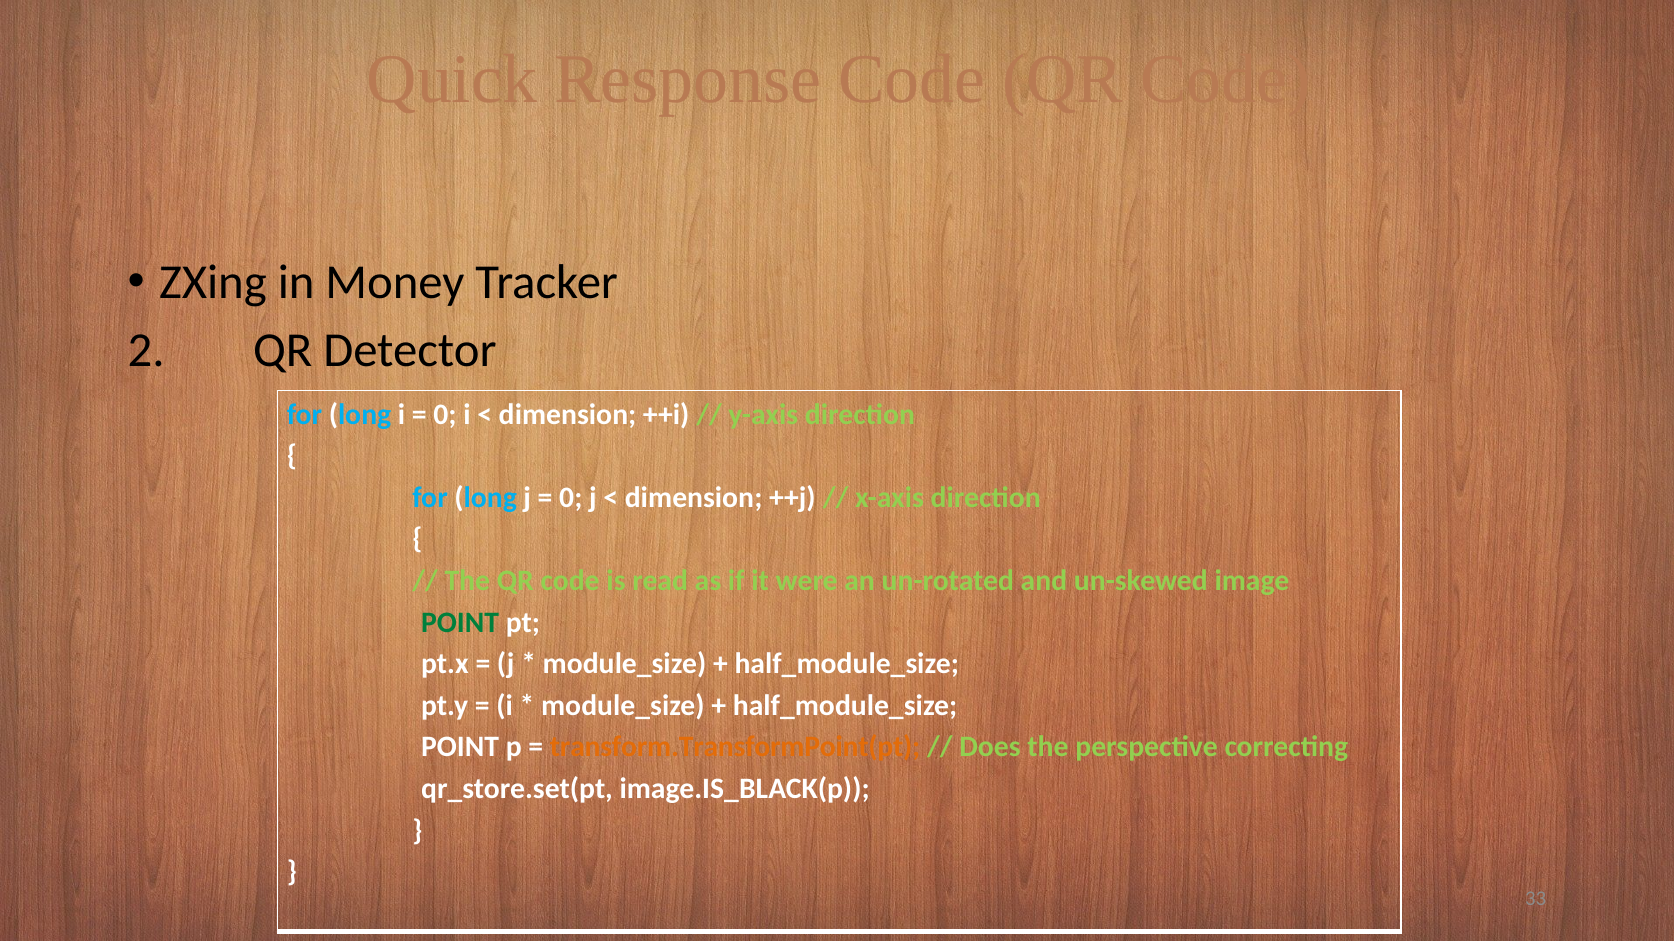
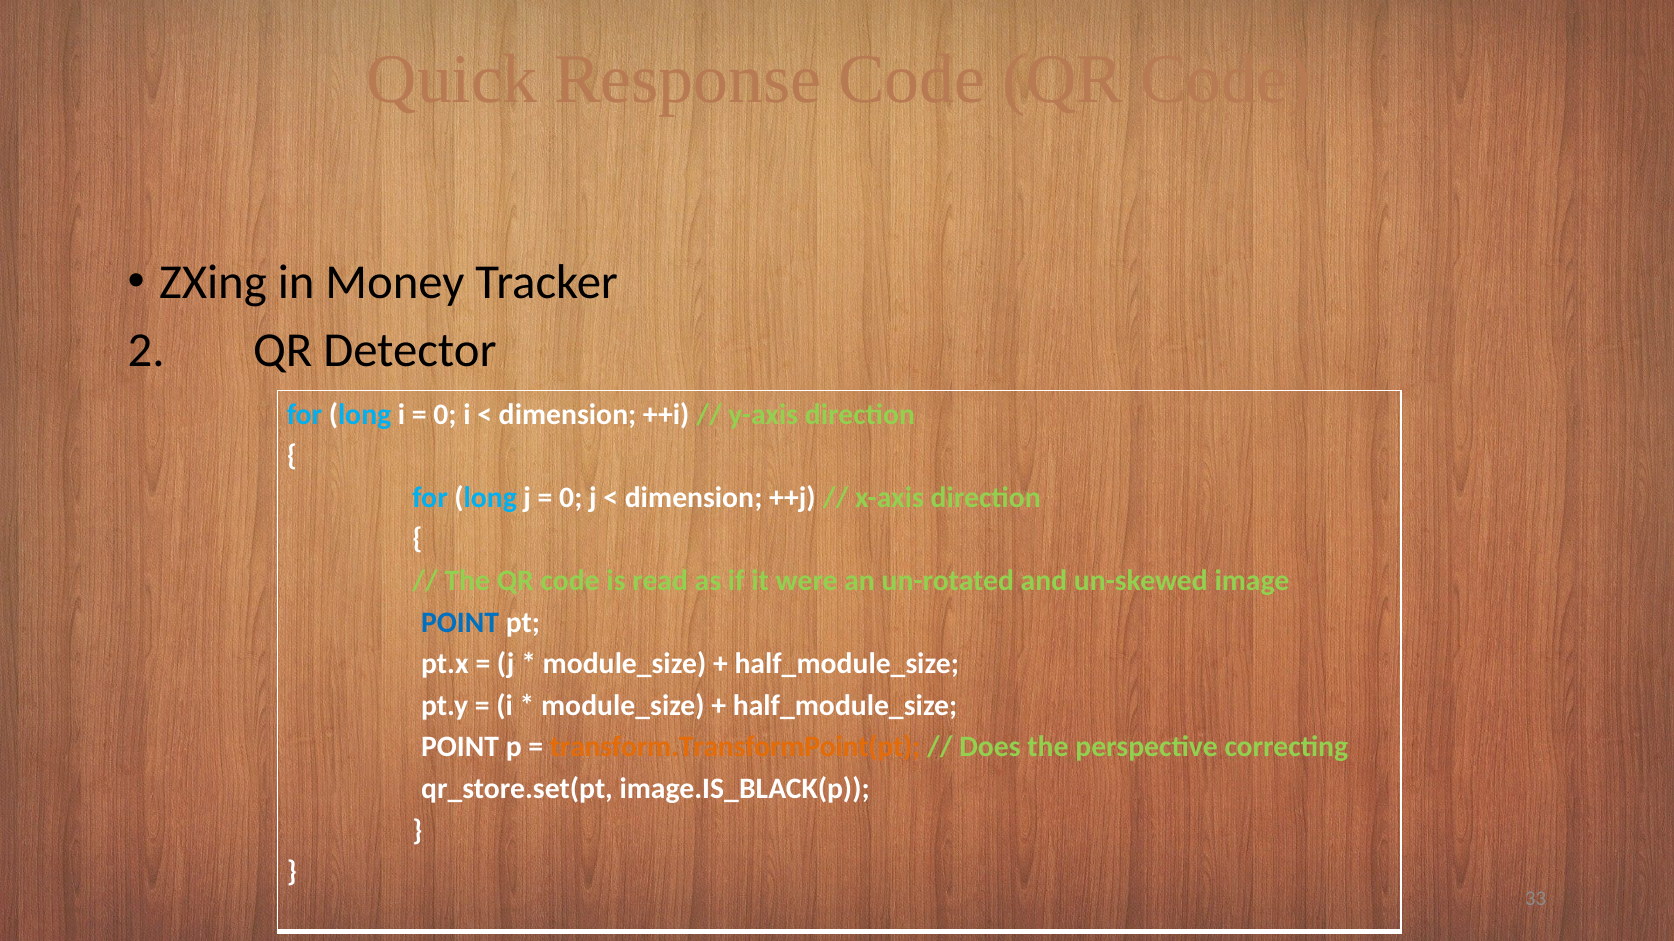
POINT colour: green -> blue (460, 623)
